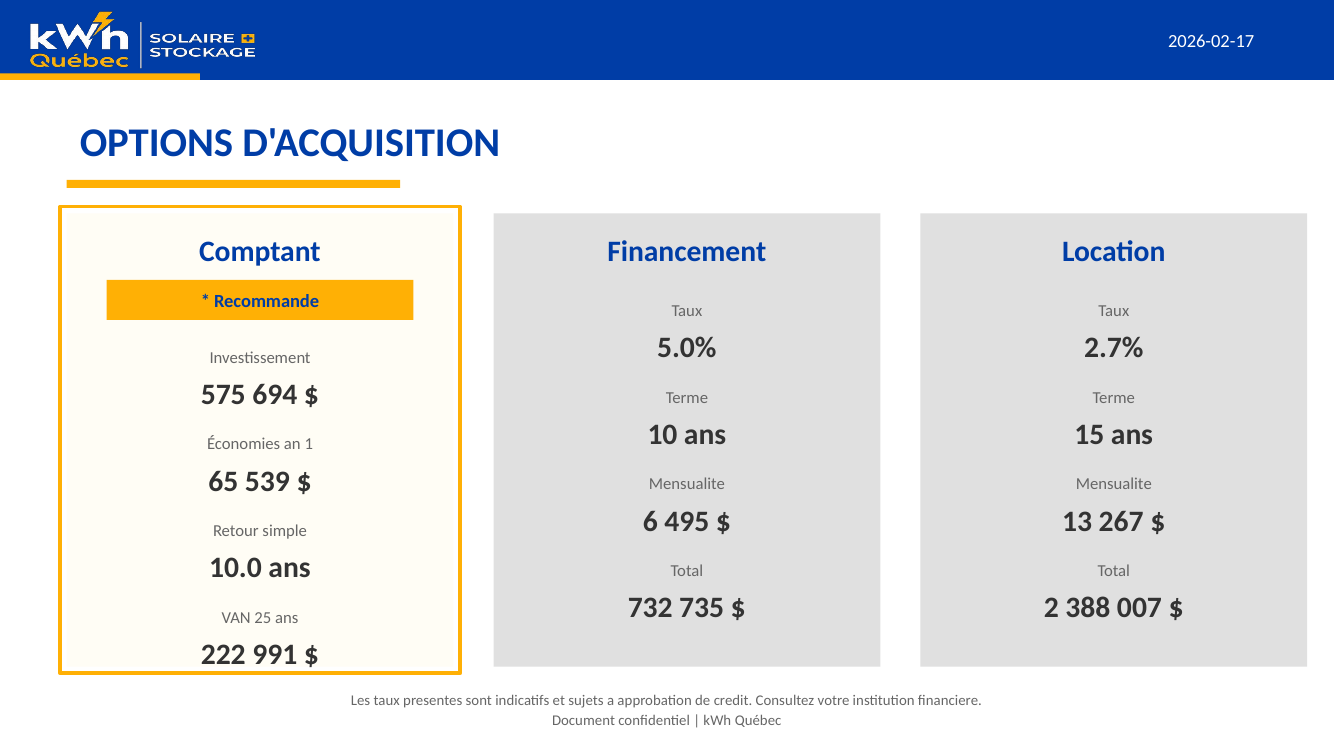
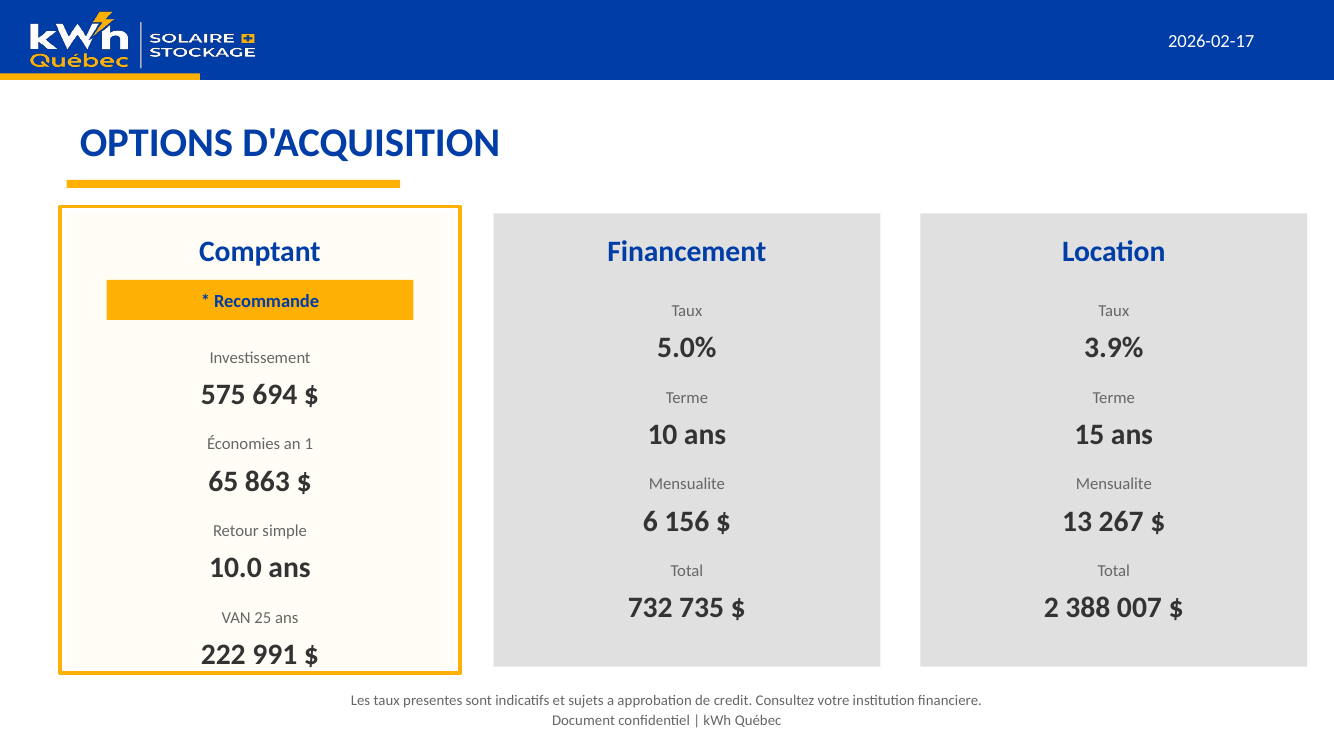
2.7%: 2.7% -> 3.9% (1114, 348)
539: 539 -> 863 (267, 482)
495: 495 -> 156 (687, 522)
